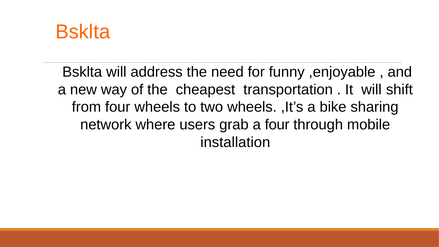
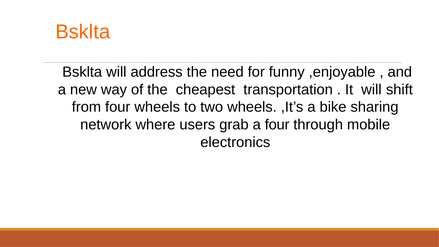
installation: installation -> electronics (235, 142)
